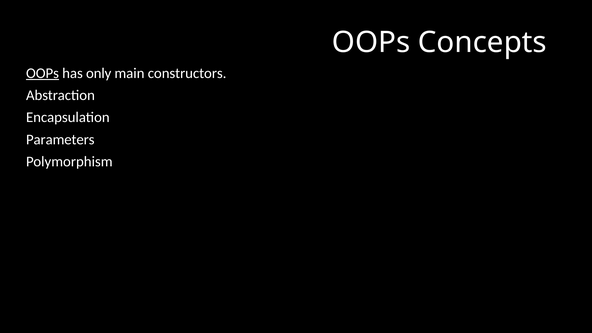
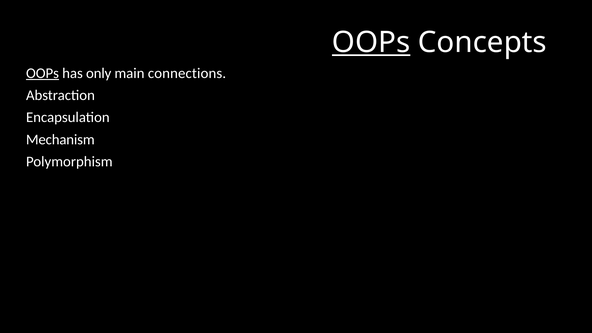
OOPs underline: none -> present (371, 42)
constructors: constructors -> connections (187, 73)
Parameters: Parameters -> Mechanism (60, 140)
